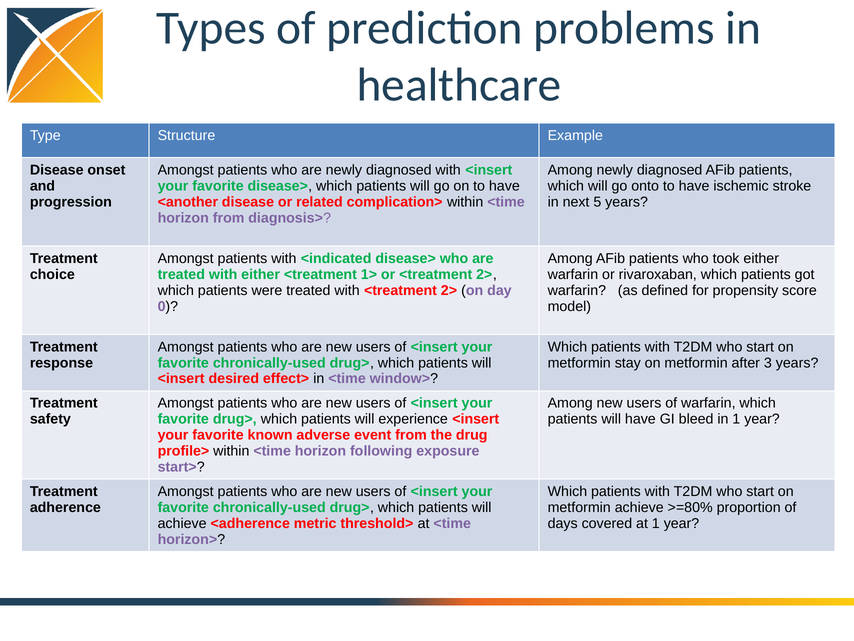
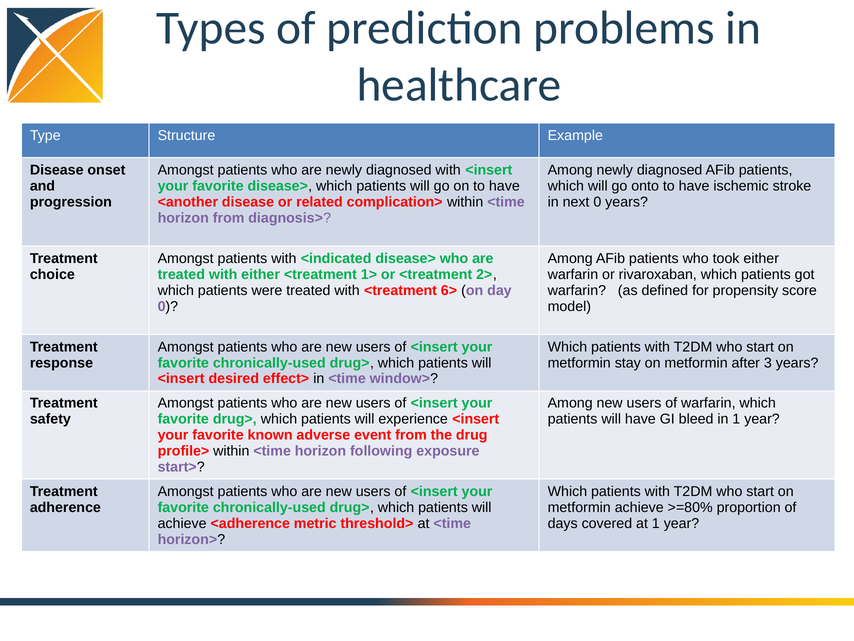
next 5: 5 -> 0 (597, 202)
with <treatment 2>: 2> -> 6> (449, 290)
